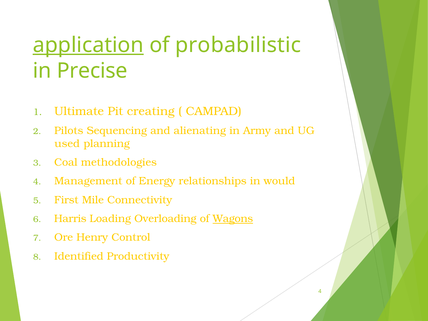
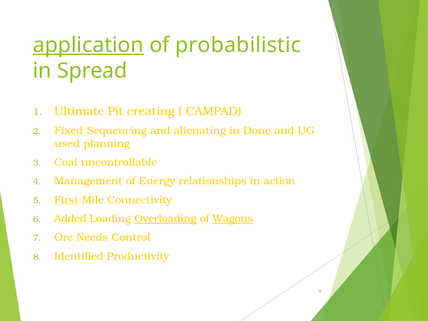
Precise: Precise -> Spread (92, 71)
Pilots: Pilots -> Fixed (69, 131)
Army: Army -> Done (257, 131)
methodologies: methodologies -> uncontrollable (119, 162)
would: would -> action (279, 181)
First underline: none -> present (66, 200)
Harris: Harris -> Added (70, 219)
Overloading underline: none -> present (165, 219)
Henry: Henry -> Needs (92, 237)
